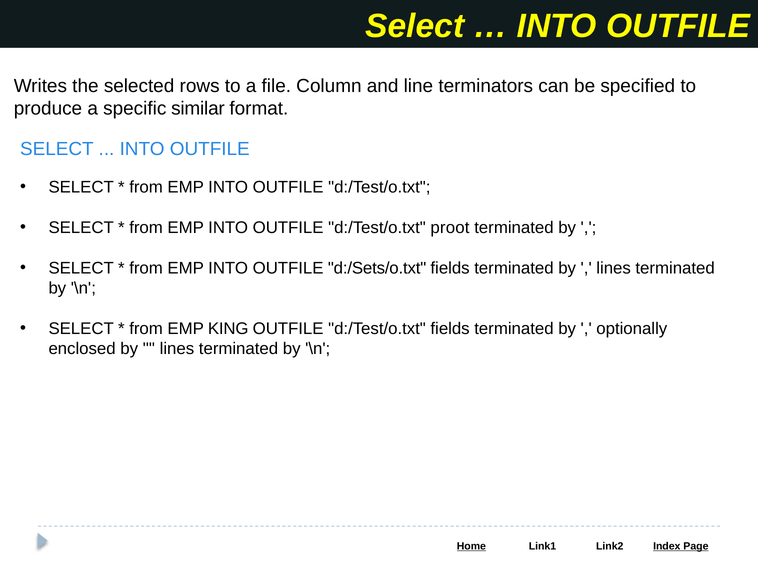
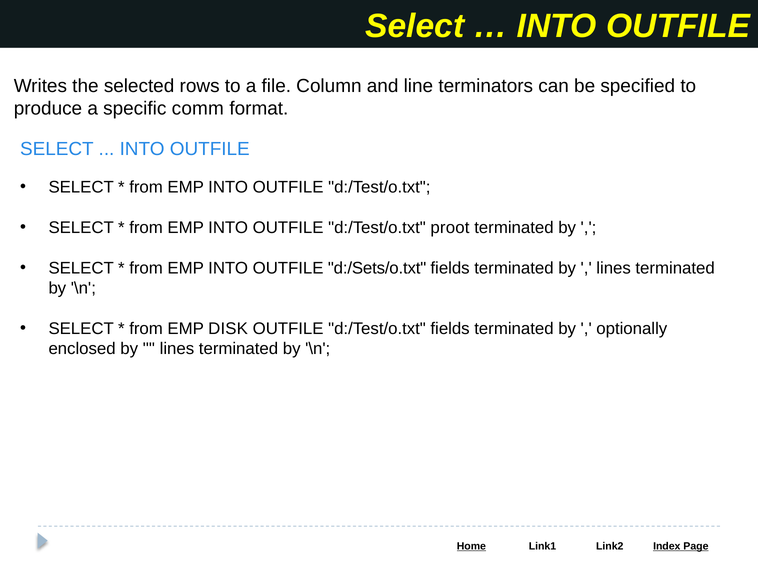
similar: similar -> comm (198, 109)
KING: KING -> DISK (228, 329)
